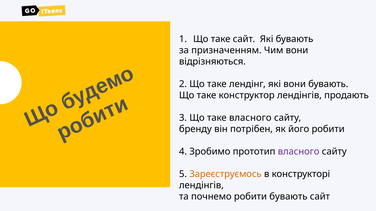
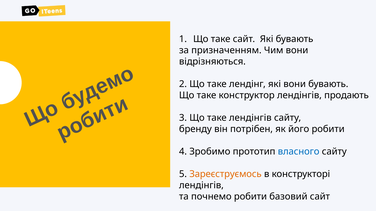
таке власного: власного -> лендінгів (250, 118)
власного colour: purple -> blue (299, 152)
робити бувають: бувають -> базовий (288, 197)
